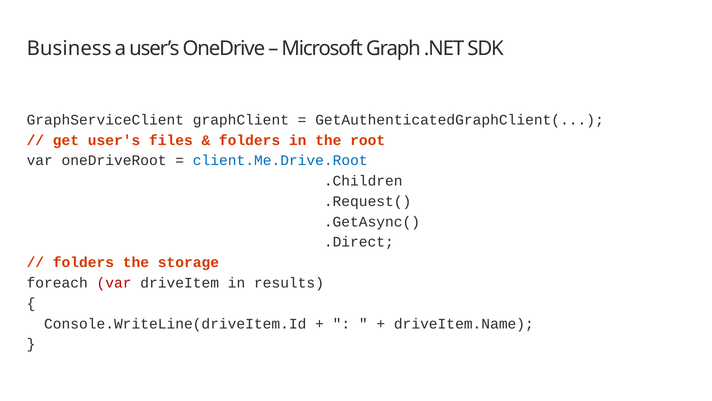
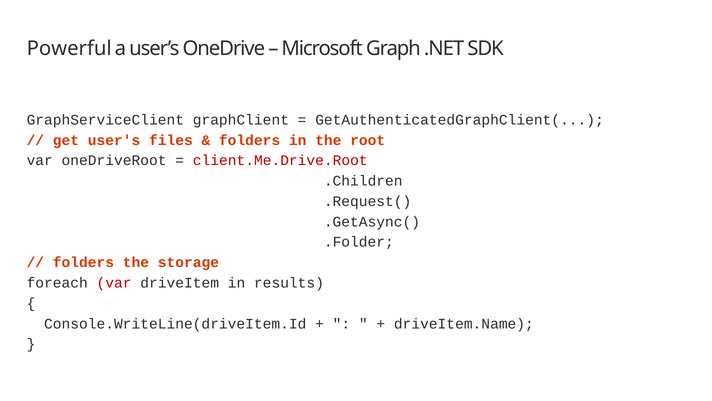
Business: Business -> Powerful (69, 49)
client.Me.Drive.Root colour: blue -> red (280, 160)
.Direct: .Direct -> .Folder (359, 242)
